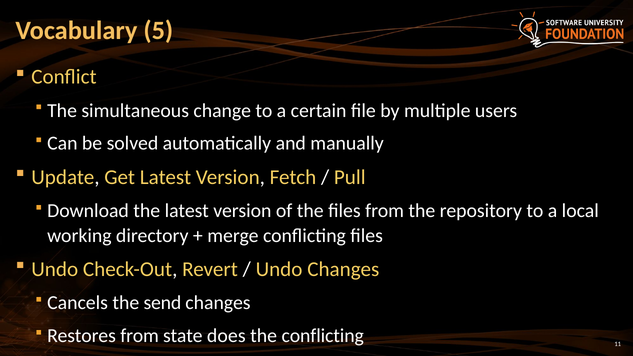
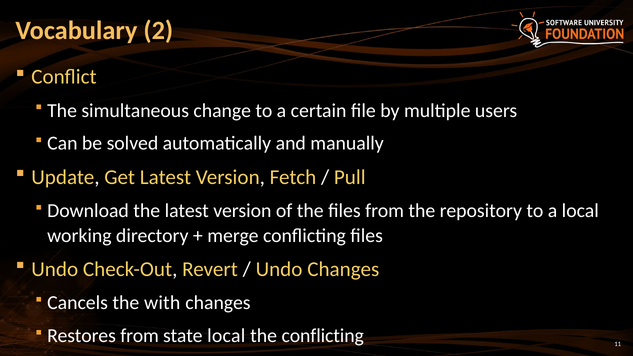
5: 5 -> 2 (158, 31)
send: send -> with (162, 303)
state does: does -> local (226, 336)
